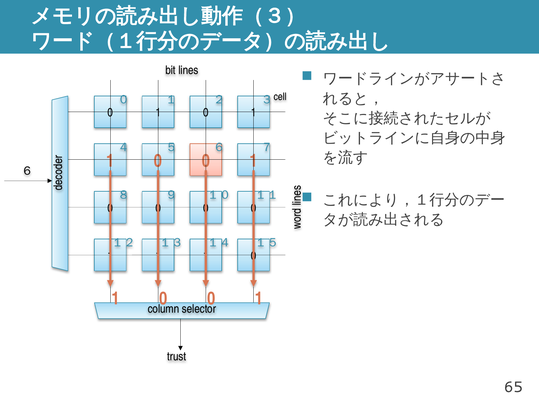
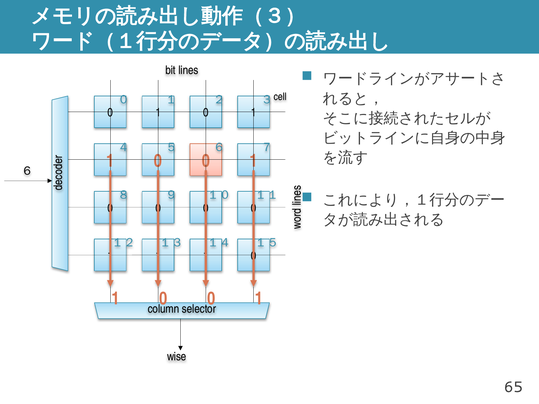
trust: trust -> wise (177, 357)
